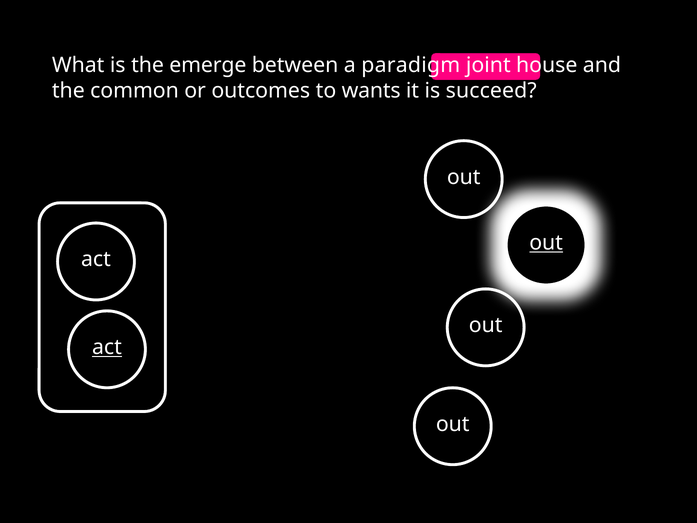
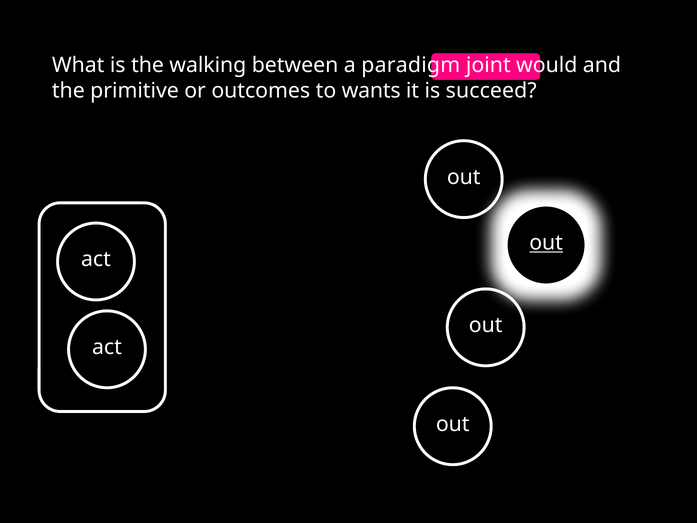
emerge: emerge -> walking (208, 65)
house: house -> would (547, 65)
common: common -> primitive (134, 91)
act underline: present -> none (107, 347)
